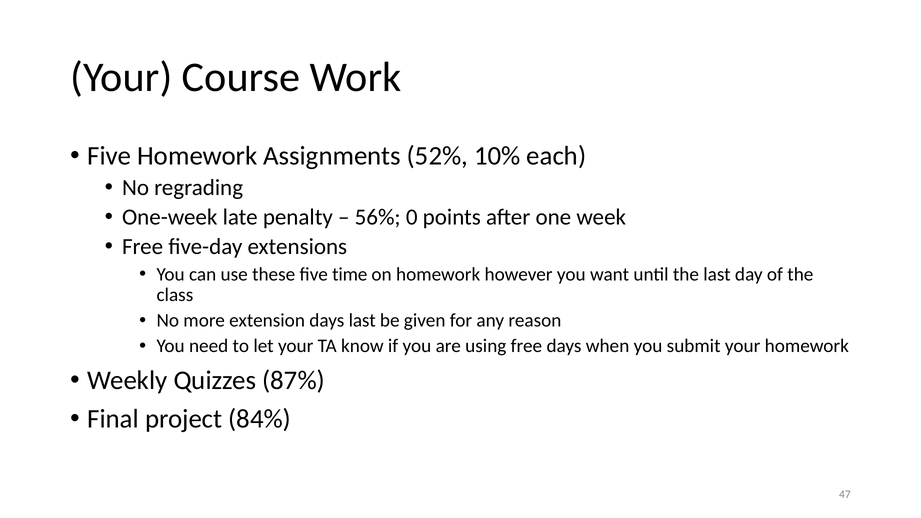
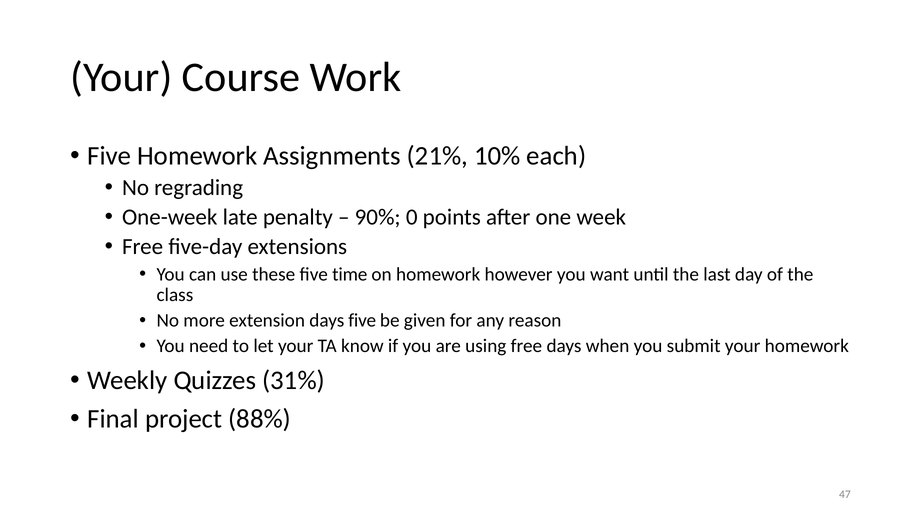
52%: 52% -> 21% (437, 156)
56%: 56% -> 90% (378, 217)
days last: last -> five (362, 321)
87%: 87% -> 31% (294, 381)
84%: 84% -> 88% (260, 419)
